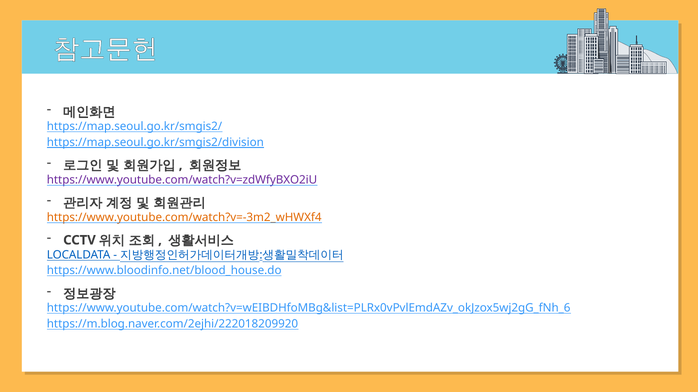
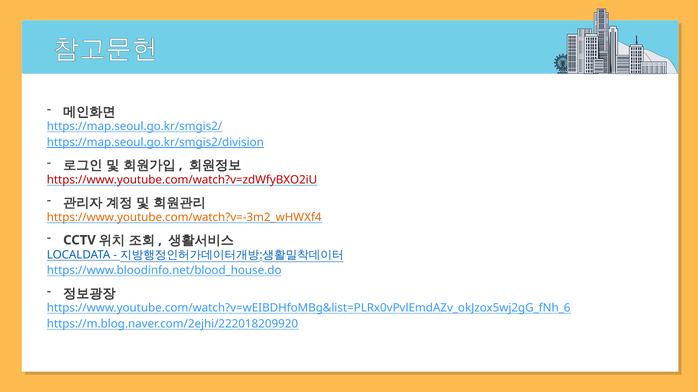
https://www.youtube.com/watch?v=zdWfyBXO2iU colour: purple -> red (182, 180)
